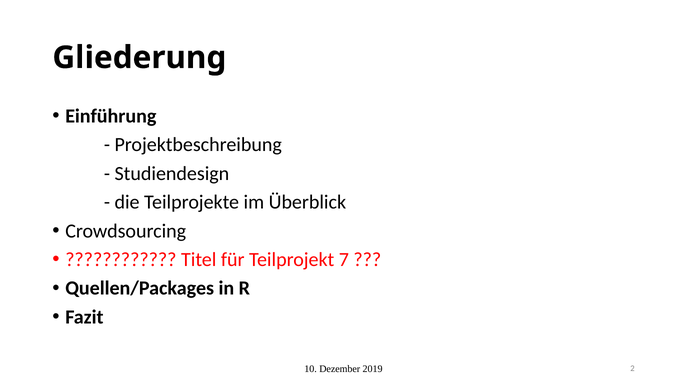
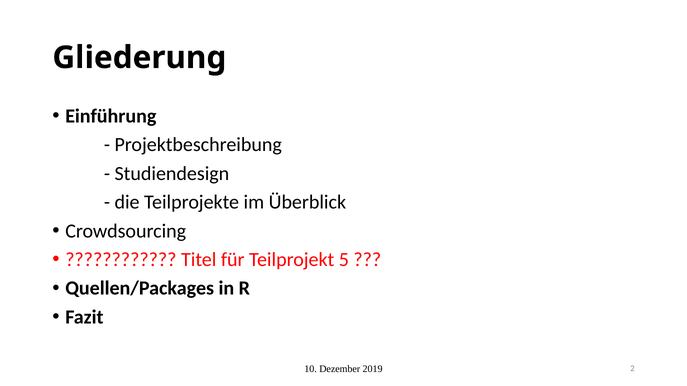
7: 7 -> 5 (344, 260)
